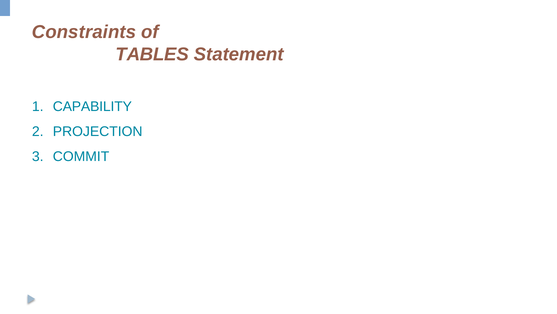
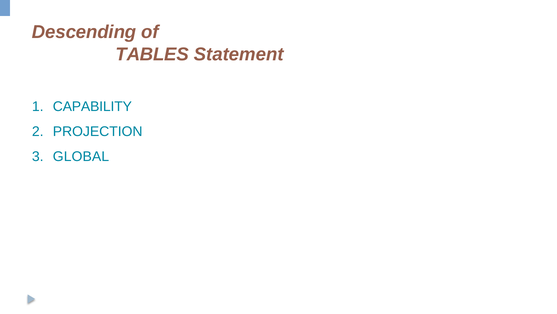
Constraints: Constraints -> Descending (84, 32)
COMMIT: COMMIT -> GLOBAL (81, 156)
